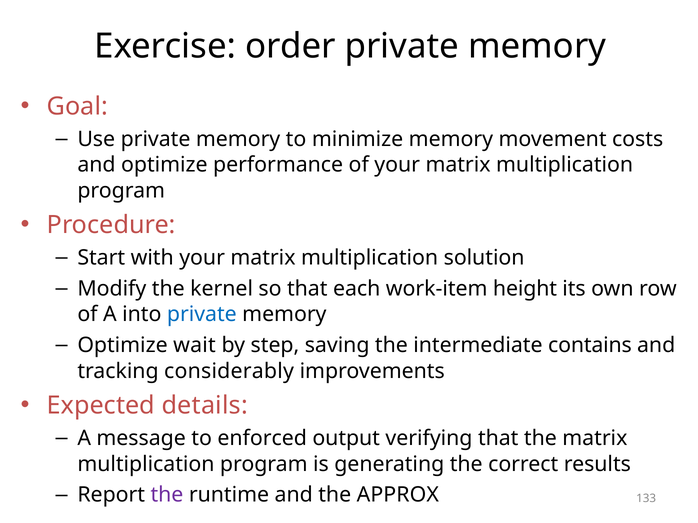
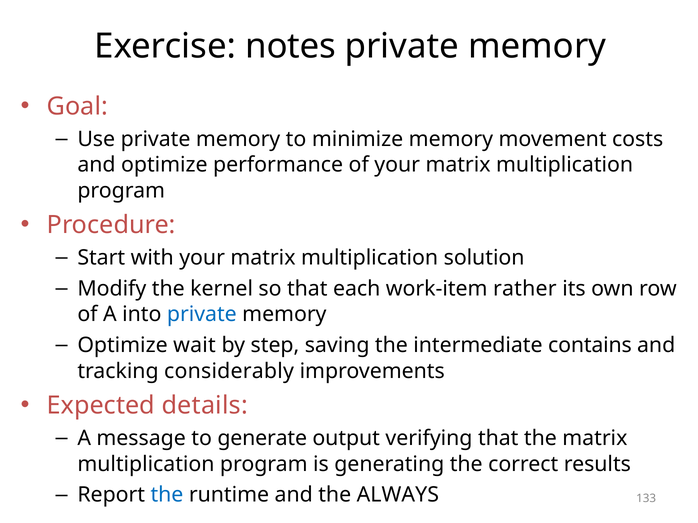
order: order -> notes (291, 46)
height: height -> rather (525, 289)
enforced: enforced -> generate (262, 439)
the colour: purple -> blue (167, 495)
APPROX: APPROX -> ALWAYS (398, 495)
